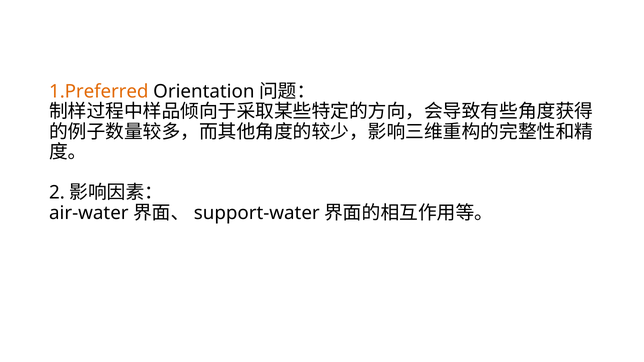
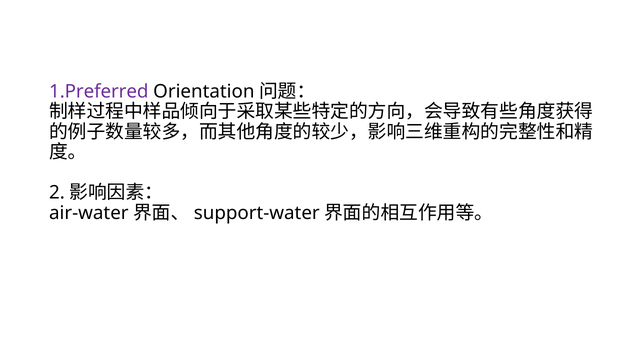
1.Preferred colour: orange -> purple (99, 91)
